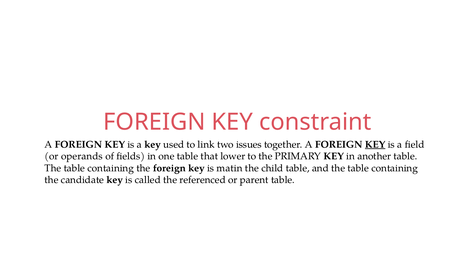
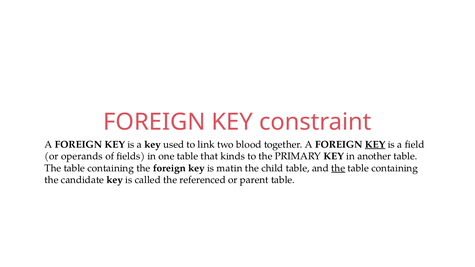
issues: issues -> blood (249, 145)
lower: lower -> kinds (233, 156)
the underline: none -> present (338, 168)
